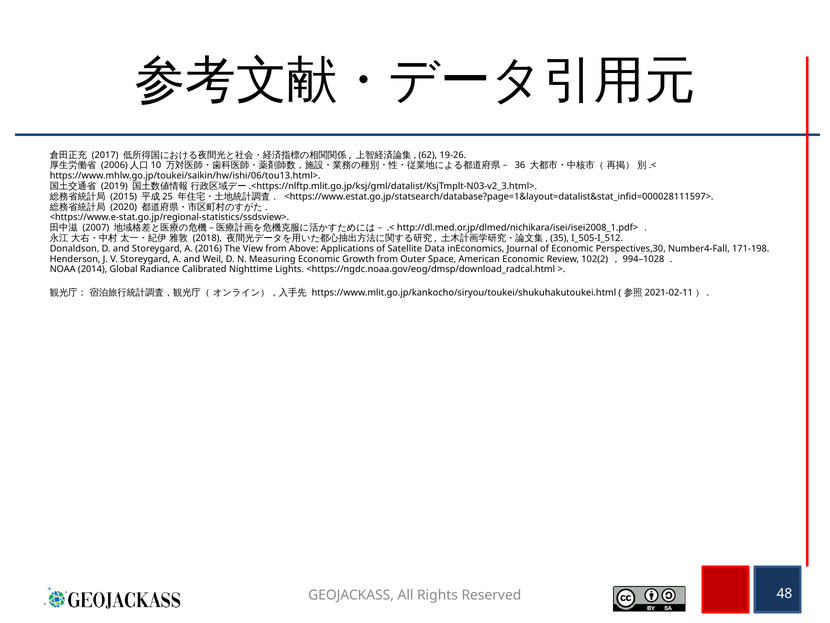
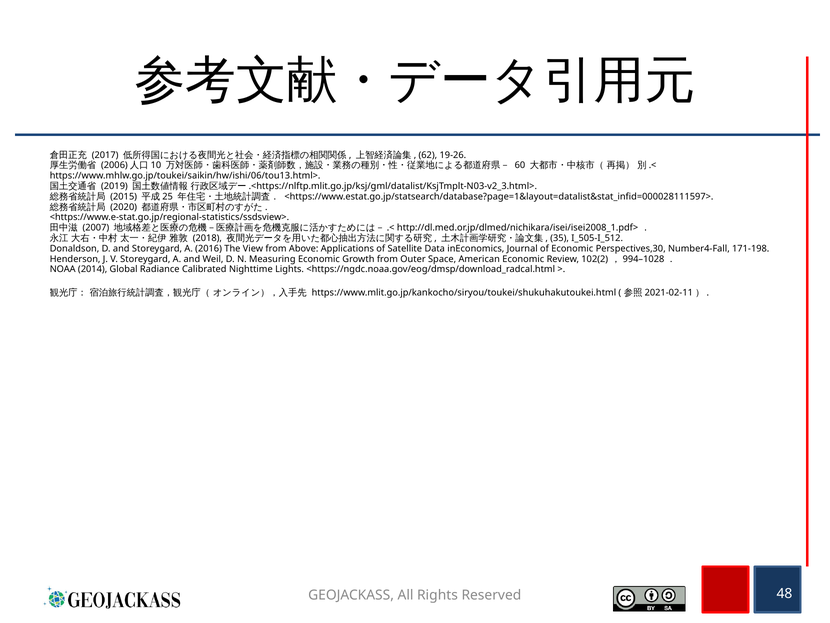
36: 36 -> 60 (520, 165)
